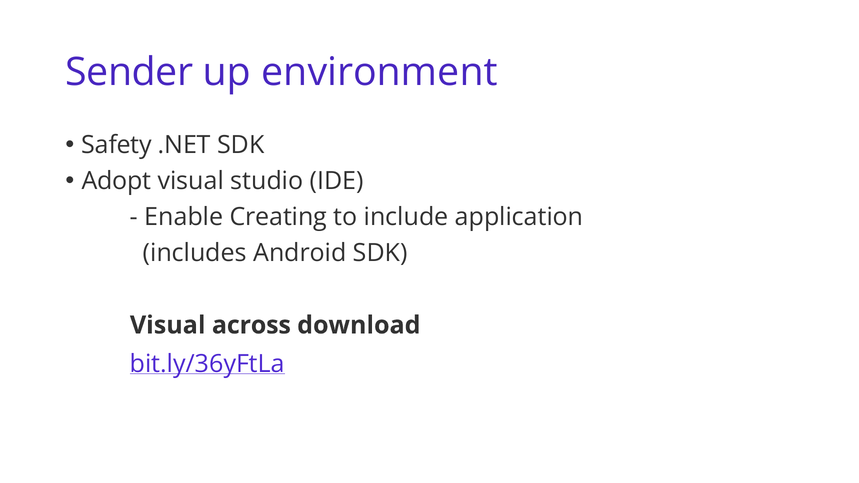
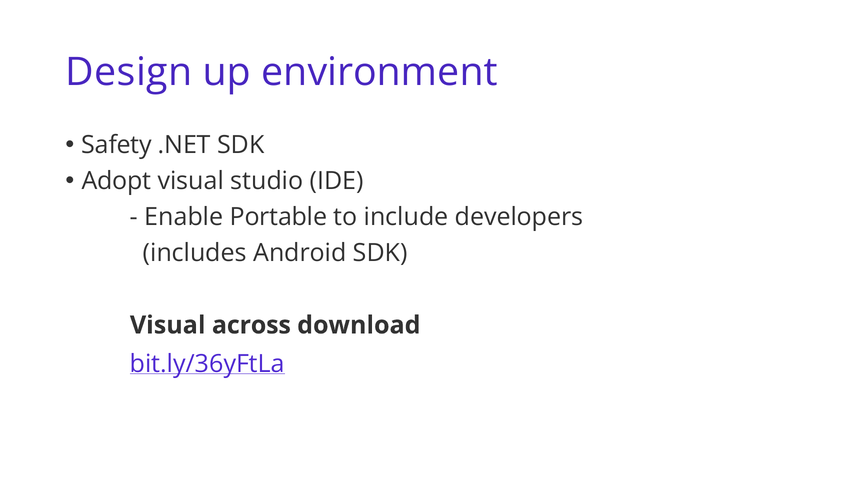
Sender: Sender -> Design (129, 72)
Creating: Creating -> Portable (278, 217)
application: application -> developers (519, 217)
